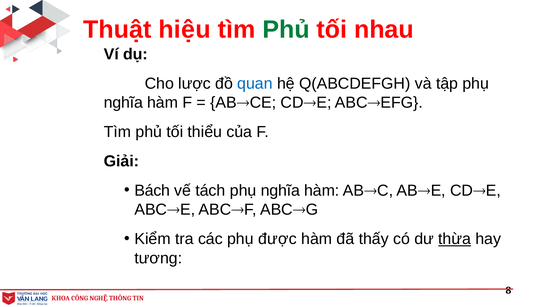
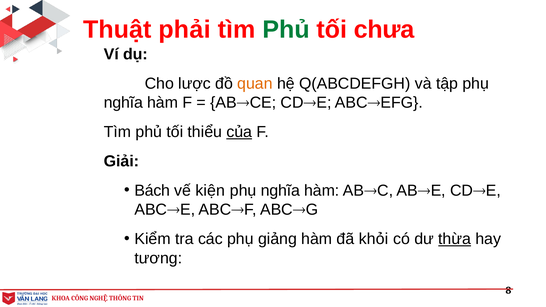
hiệu: hiệu -> phải (185, 30)
nhau: nhau -> chưa (384, 30)
quan colour: blue -> orange (255, 83)
của underline: none -> present (239, 132)
tách: tách -> kiện (210, 191)
được: được -> giảng (278, 239)
thấy: thấy -> khỏi (374, 239)
